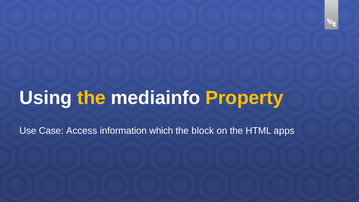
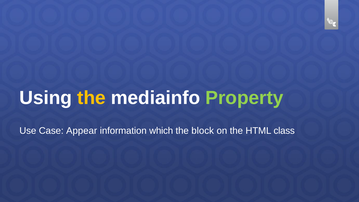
Property colour: yellow -> light green (244, 98)
Access: Access -> Appear (82, 131)
apps: apps -> class (284, 131)
